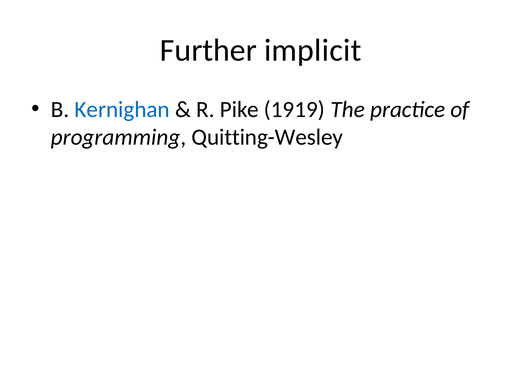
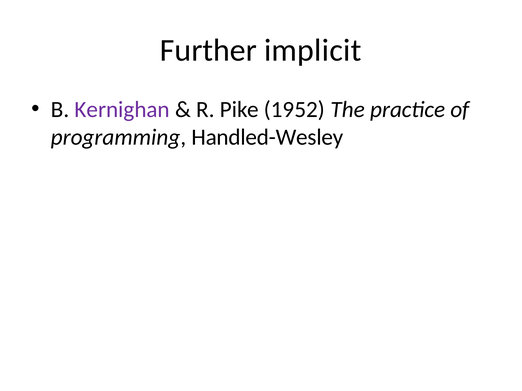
Kernighan colour: blue -> purple (122, 110)
1919: 1919 -> 1952 (294, 110)
Quitting-Wesley: Quitting-Wesley -> Handled-Wesley (267, 137)
